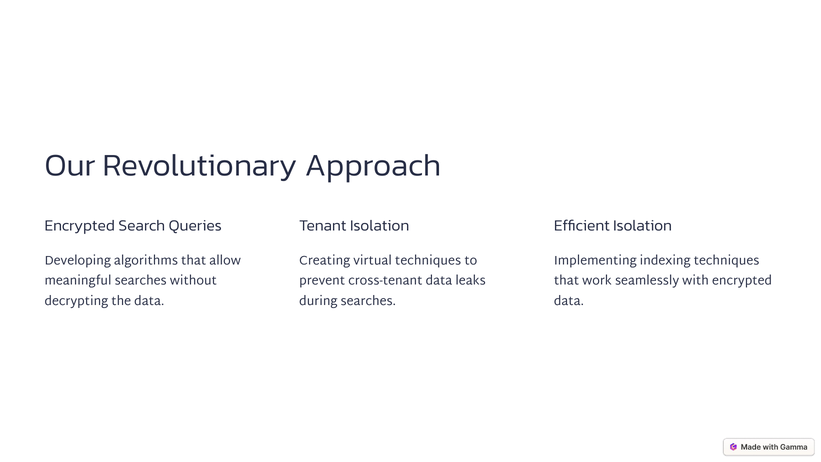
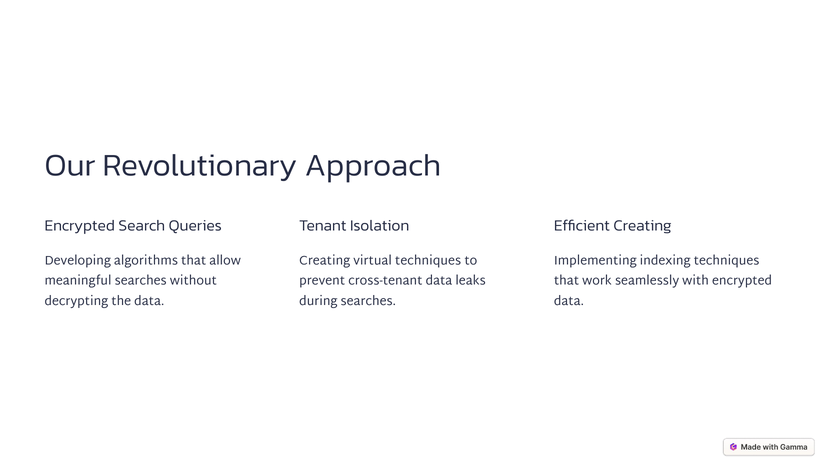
Efficient Isolation: Isolation -> Creating (643, 225)
